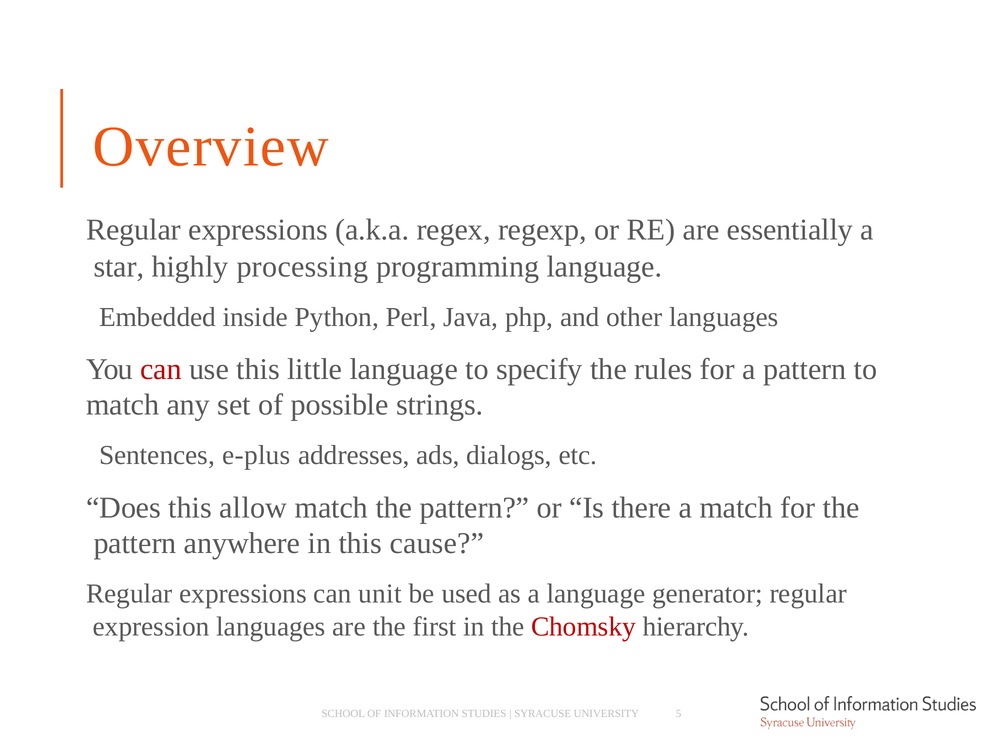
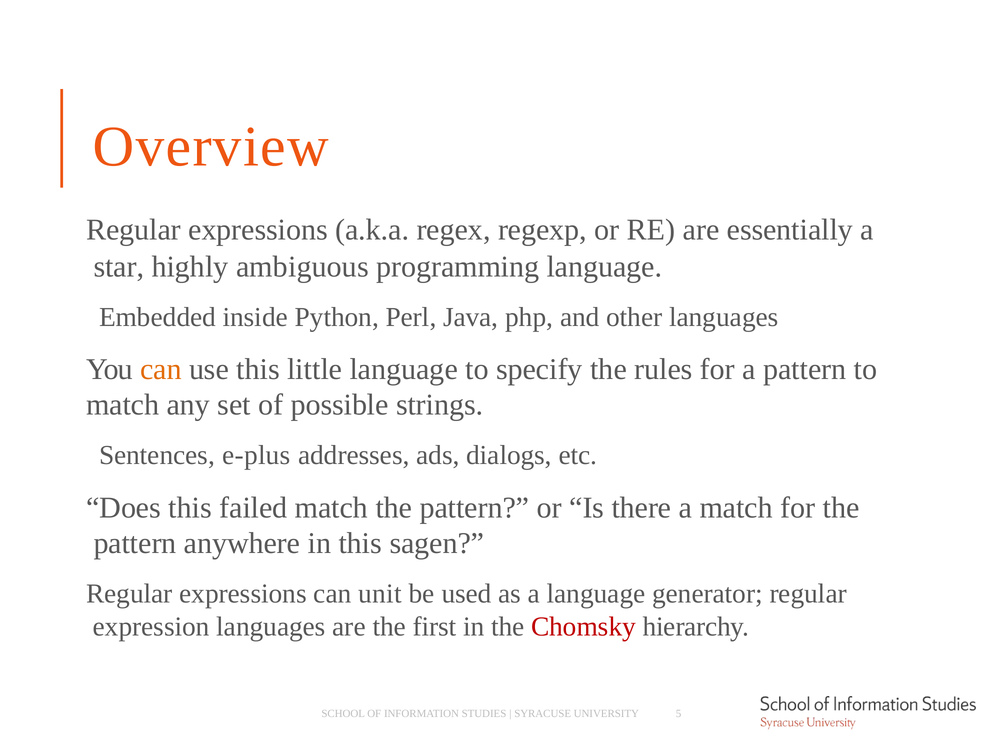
processing: processing -> ambiguous (302, 267)
can colour: red -> orange (161, 369)
allow: allow -> failed (253, 508)
cause: cause -> sagen (437, 544)
